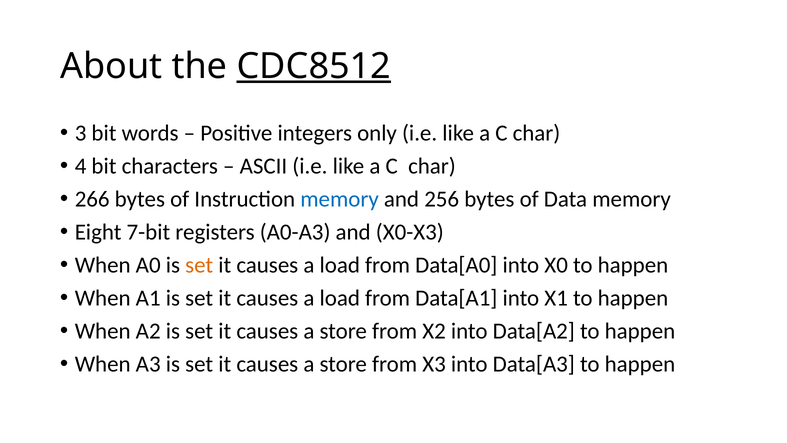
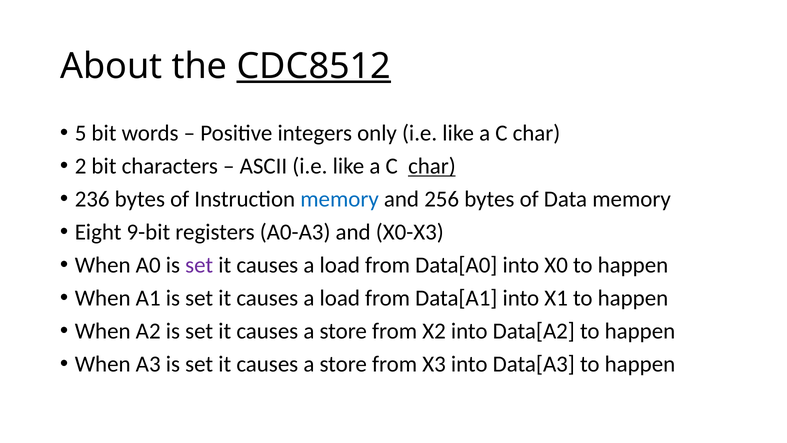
3: 3 -> 5 (81, 133)
4: 4 -> 2 (81, 166)
char underline: none -> present (432, 166)
266: 266 -> 236 (92, 199)
7-bit: 7-bit -> 9-bit (148, 232)
set colour: orange -> purple (199, 265)
